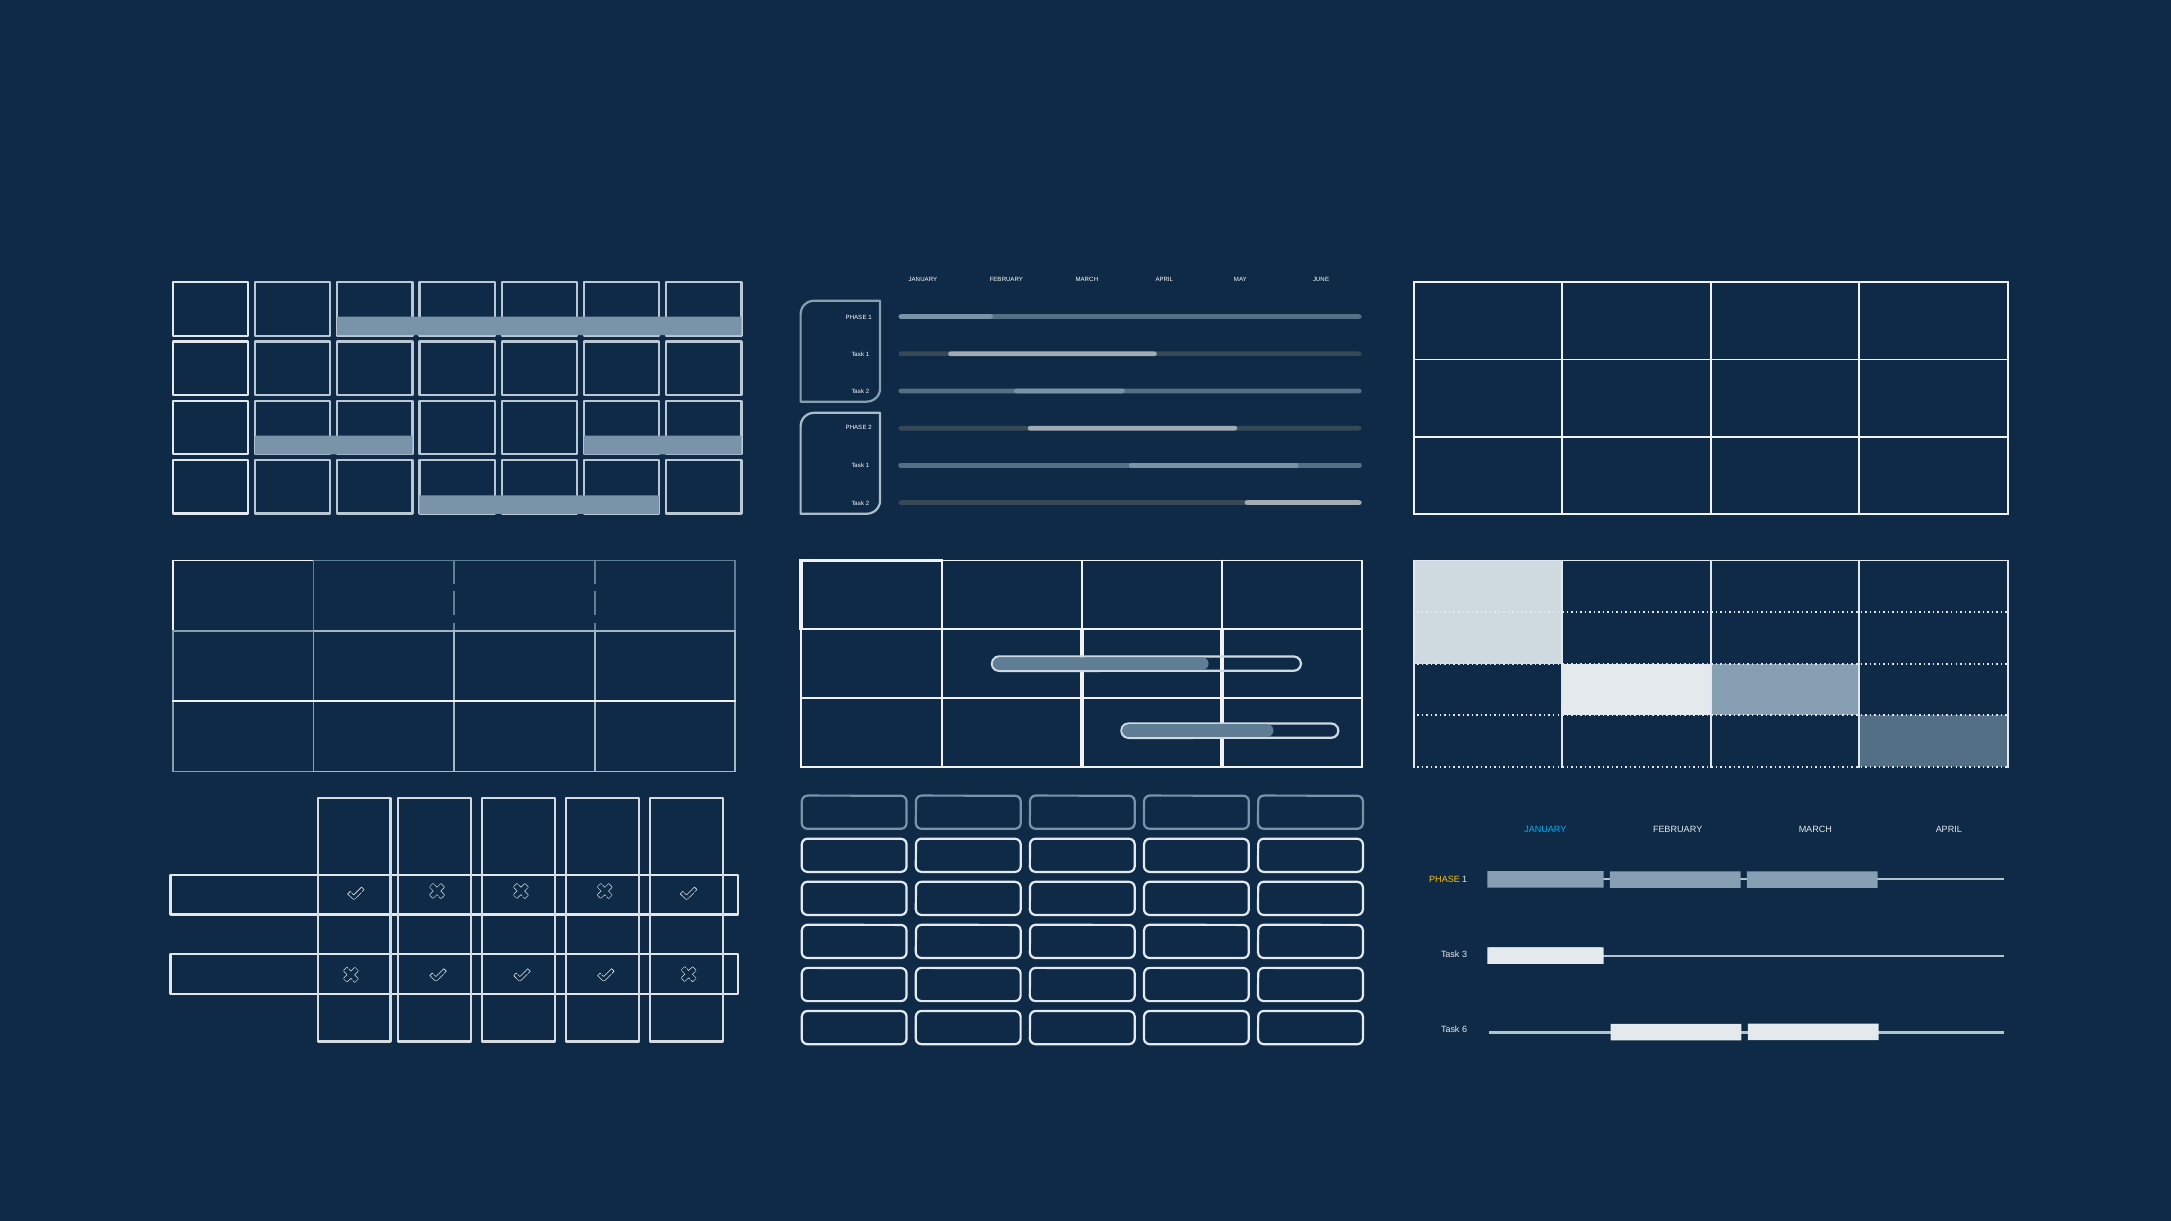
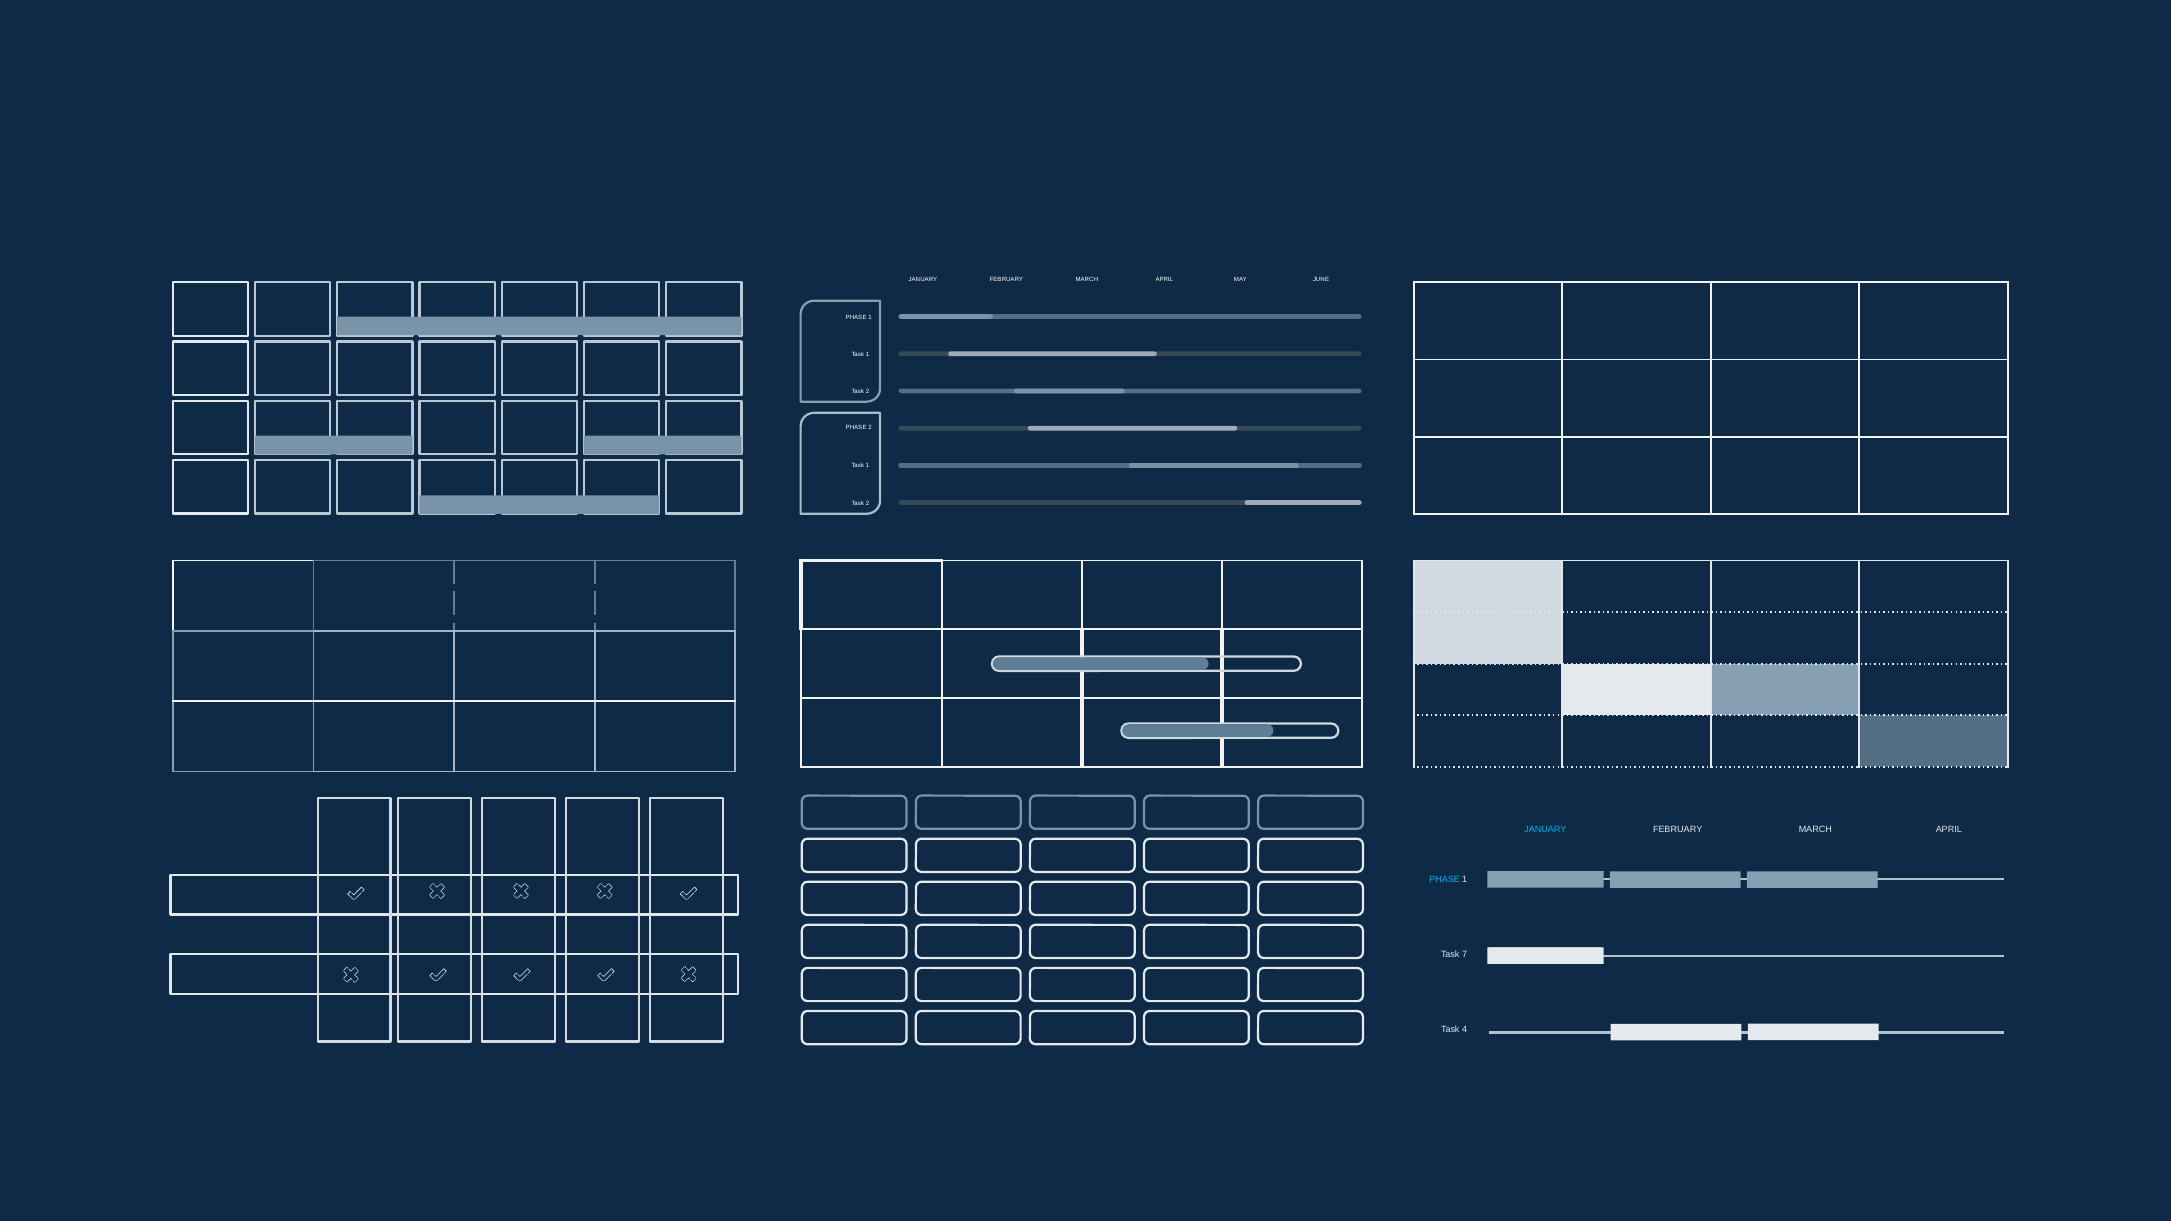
PHASE colour: yellow -> light blue (1445, 880)
3: 3 -> 7 (1465, 955)
6: 6 -> 4 (1465, 1030)
